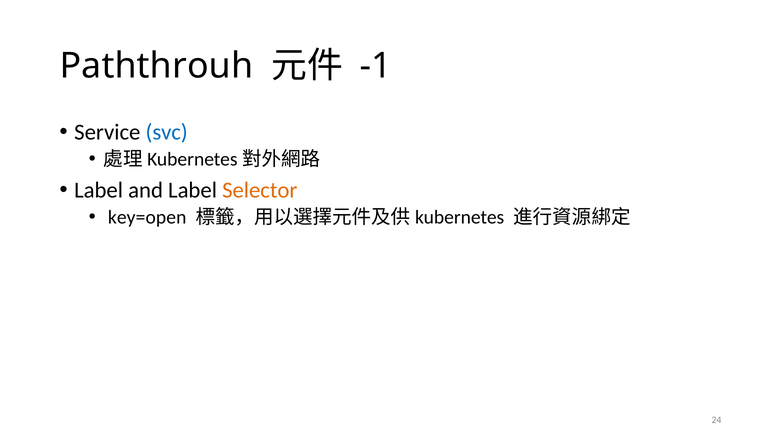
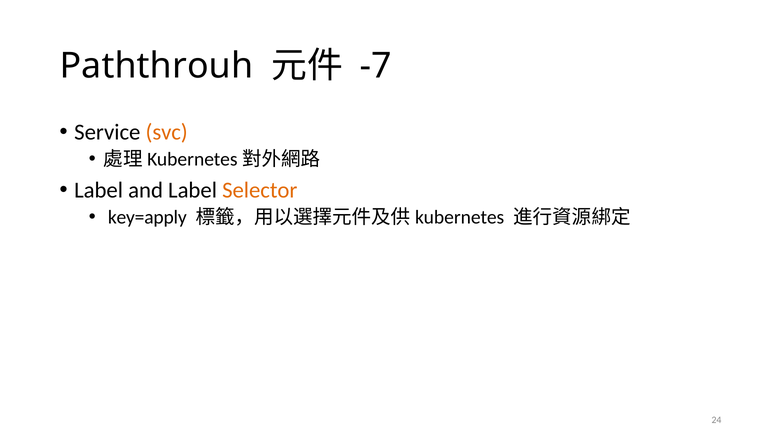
-1: -1 -> -7 (376, 66)
svc colour: blue -> orange (167, 132)
key=open: key=open -> key=apply (147, 217)
